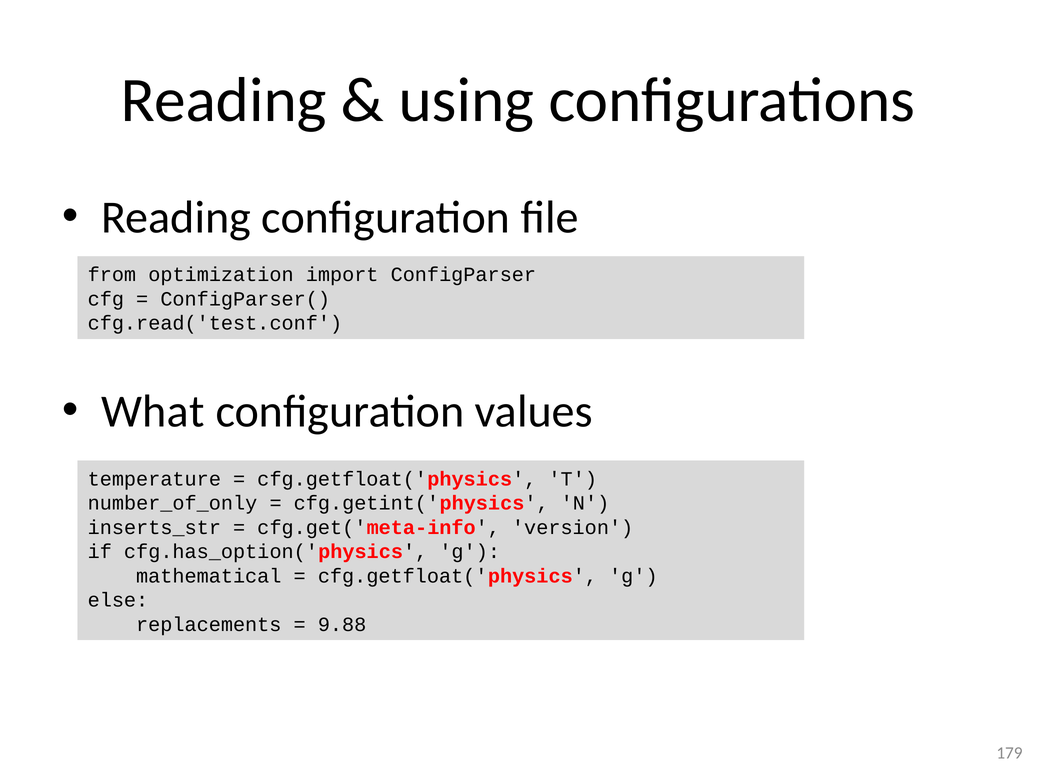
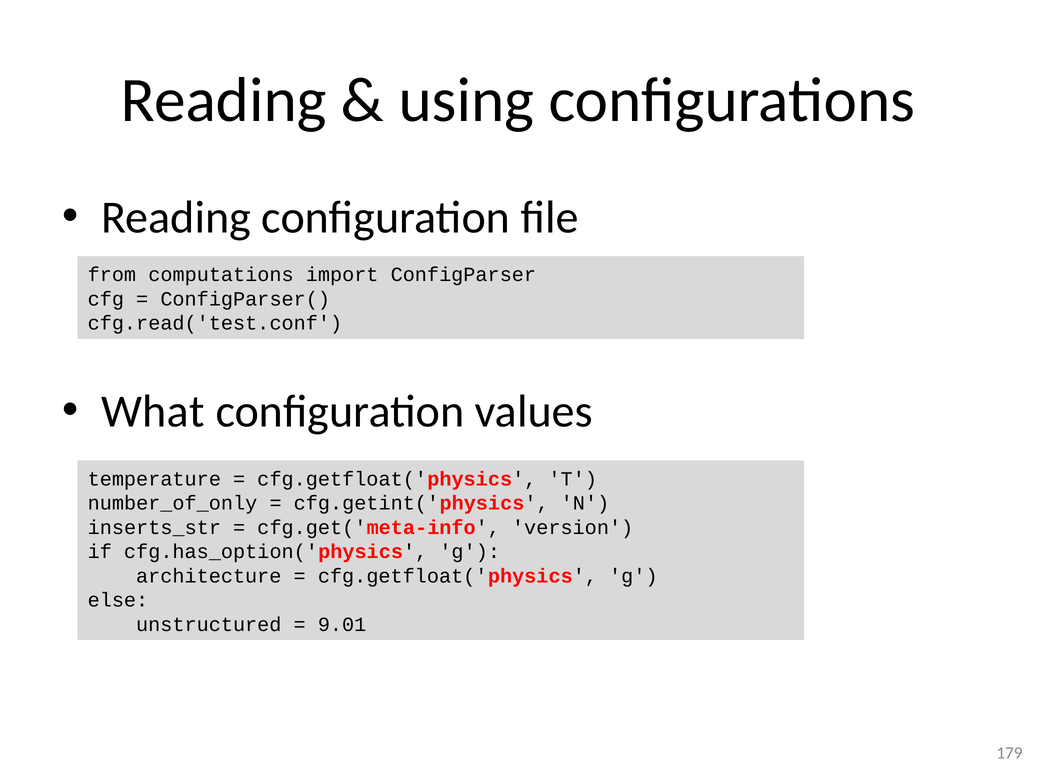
optimization: optimization -> computations (221, 275)
mathematical: mathematical -> architecture (209, 576)
replacements: replacements -> unstructured (209, 624)
9.88: 9.88 -> 9.01 (342, 624)
